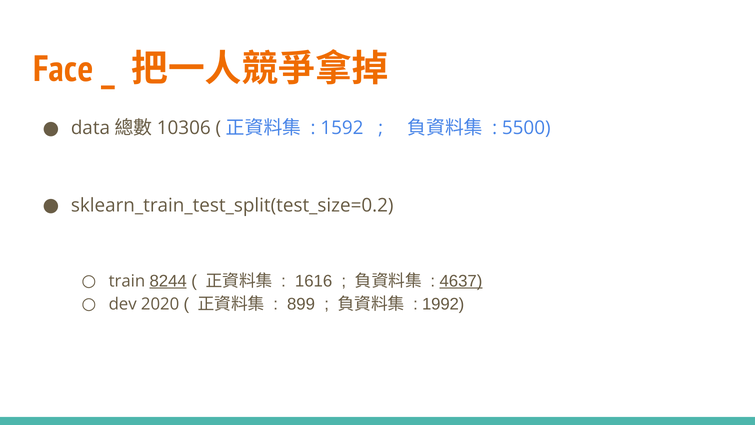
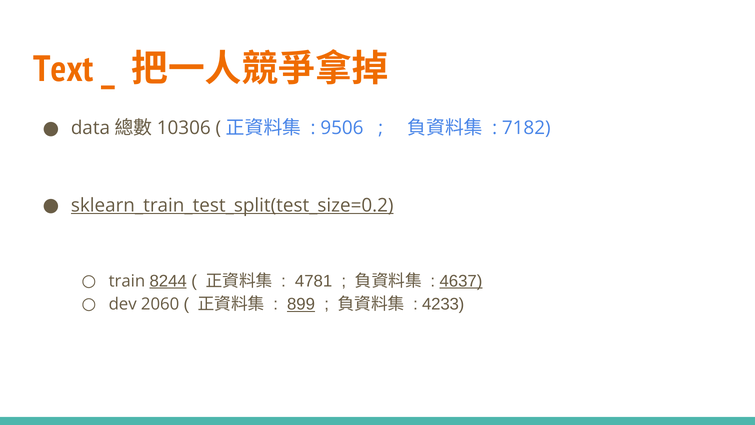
Face: Face -> Text (63, 69)
1592: 1592 -> 9506 (342, 128)
5500: 5500 -> 7182 (526, 128)
sklearn_train_test_split(test_size=0.2 underline: none -> present (232, 205)
1616: 1616 -> 4781 (314, 281)
2020: 2020 -> 2060 (160, 304)
899 underline: none -> present (301, 304)
1992: 1992 -> 4233 (443, 304)
